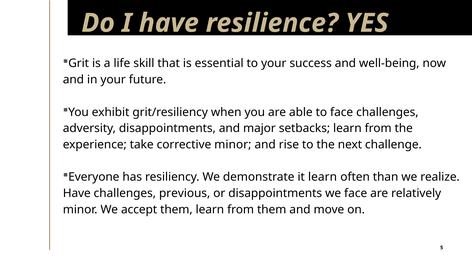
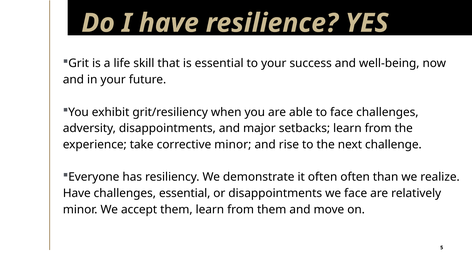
it learn: learn -> often (323, 177)
challenges previous: previous -> essential (185, 194)
